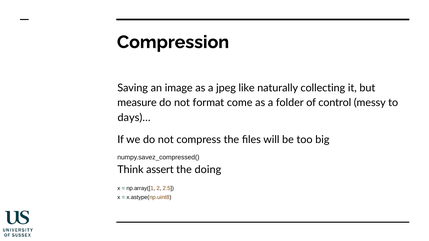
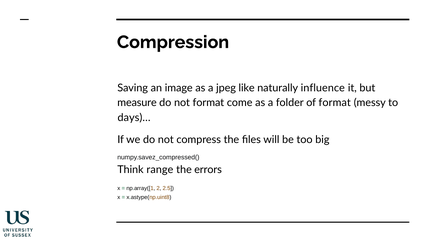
collecting: collecting -> influence (323, 88)
of control: control -> format (335, 103)
assert: assert -> range (160, 170)
doing: doing -> errors (208, 170)
